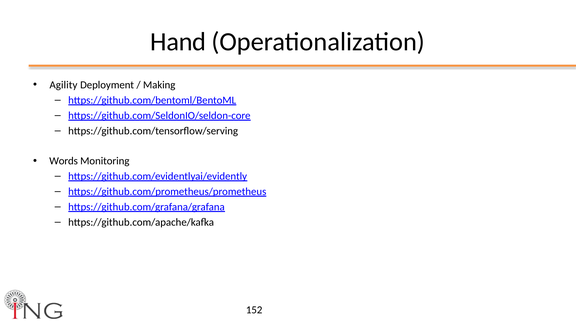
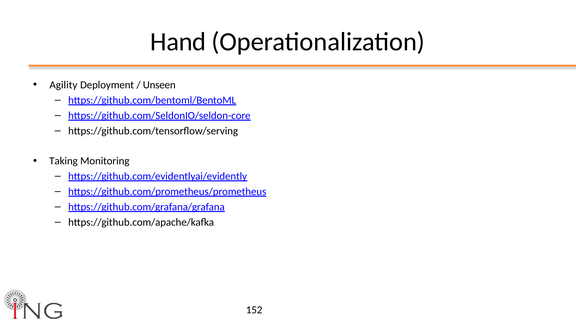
Making: Making -> Unseen (159, 85)
Words: Words -> Taking (64, 161)
